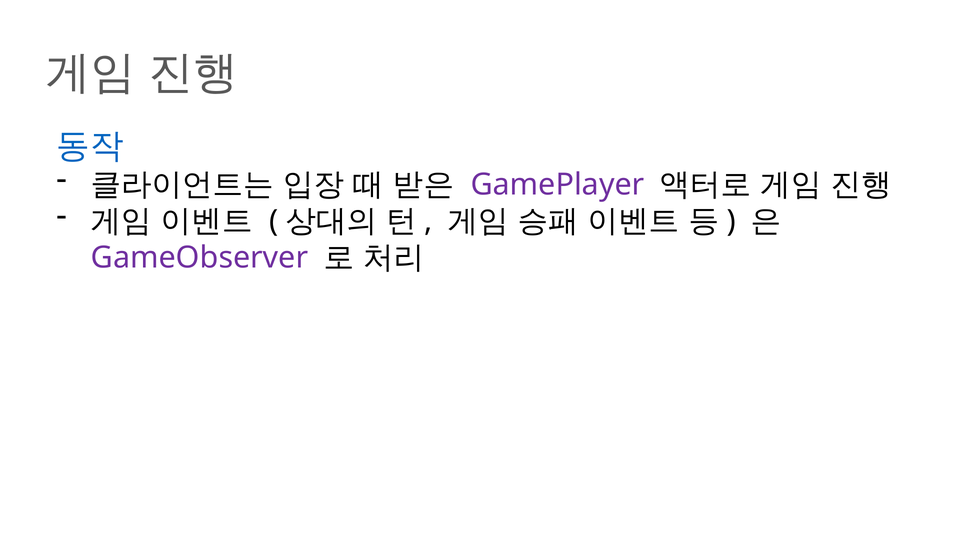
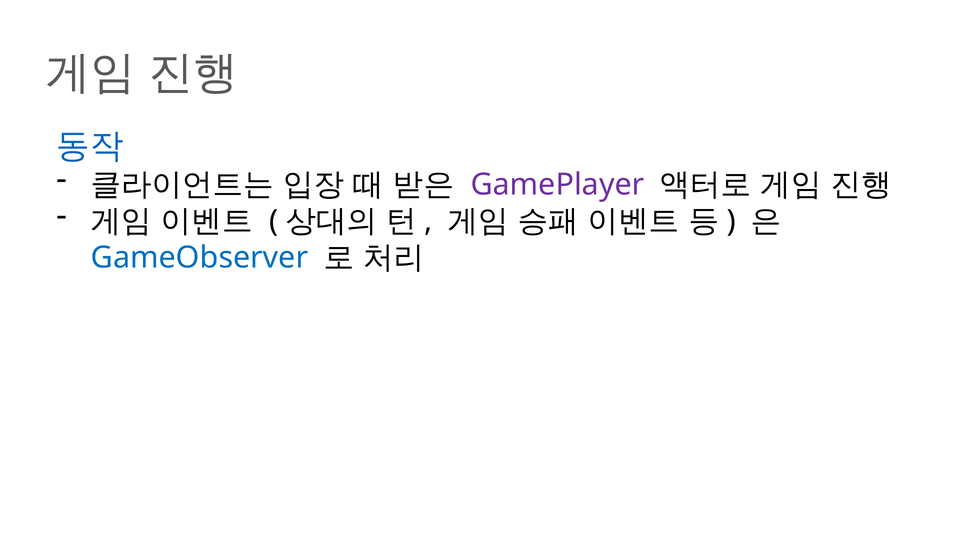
GameObserver colour: purple -> blue (200, 258)
